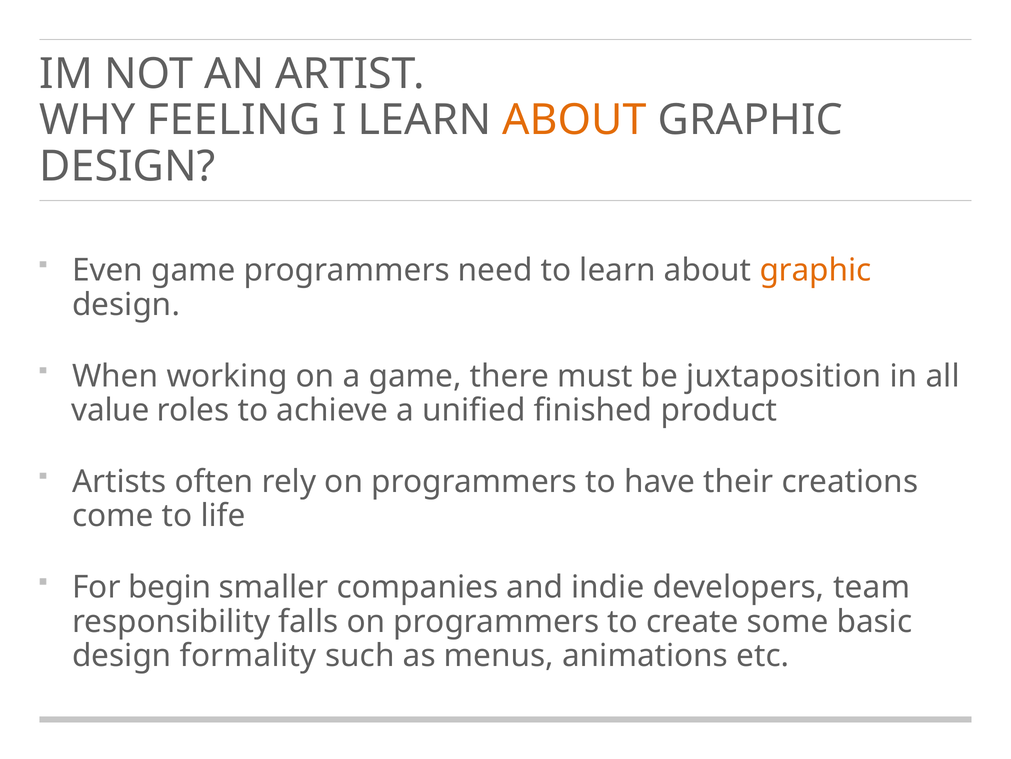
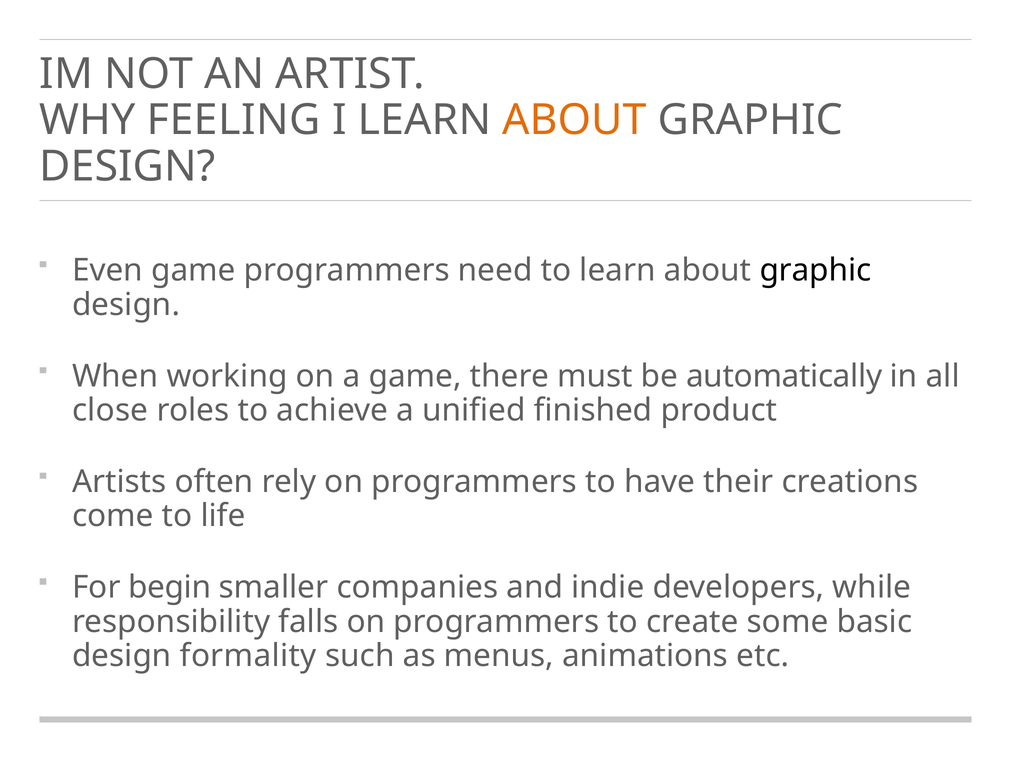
graphic colour: orange -> black (816, 270)
juxtaposition: juxtaposition -> automatically (784, 376)
value: value -> close (110, 410)
team: team -> while (872, 587)
